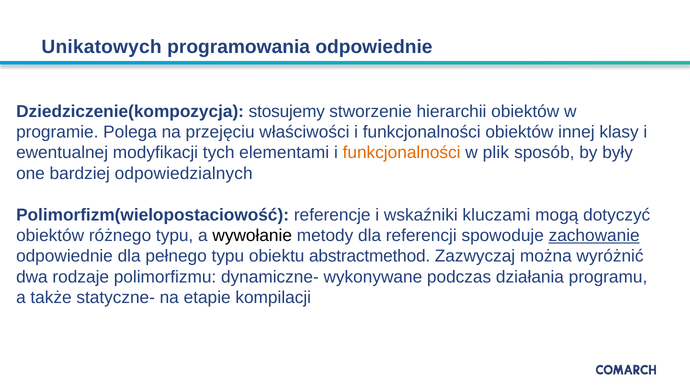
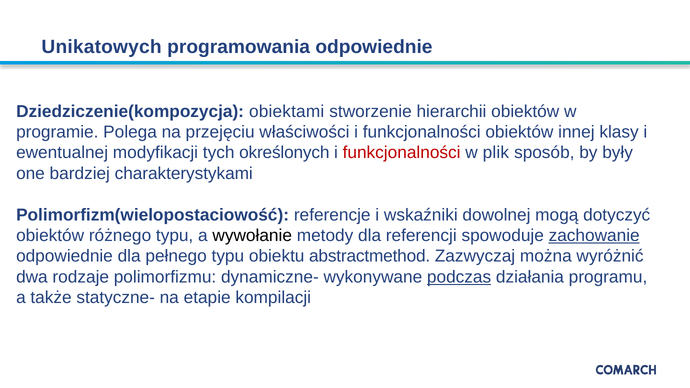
stosujemy: stosujemy -> obiektami (287, 111)
elementami: elementami -> określonych (284, 153)
funkcjonalności colour: orange -> red (402, 153)
odpowiedzialnych: odpowiedzialnych -> charakterystykami (184, 174)
kluczami: kluczami -> dowolnej (496, 215)
podczas underline: none -> present (459, 277)
